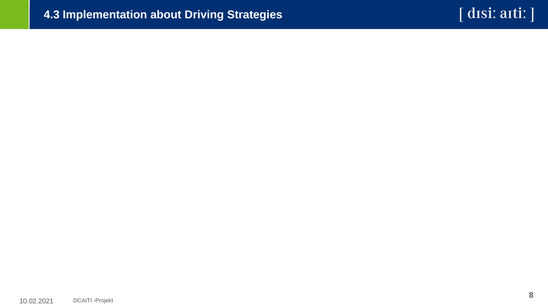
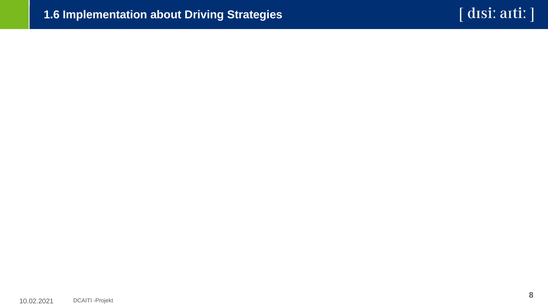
4.3: 4.3 -> 1.6 (52, 15)
